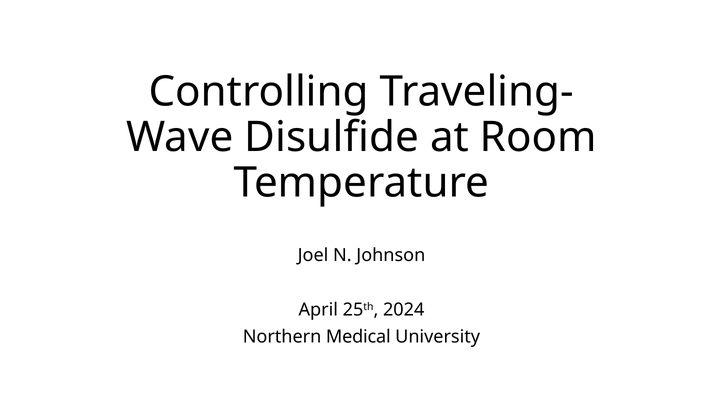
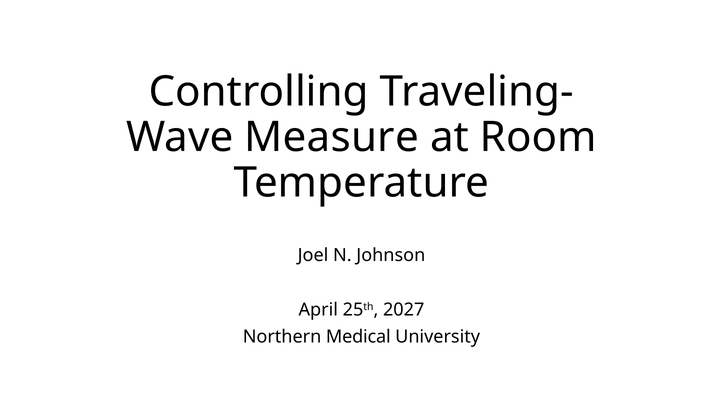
Disulfide: Disulfide -> Measure (332, 137)
2024: 2024 -> 2027 (404, 309)
